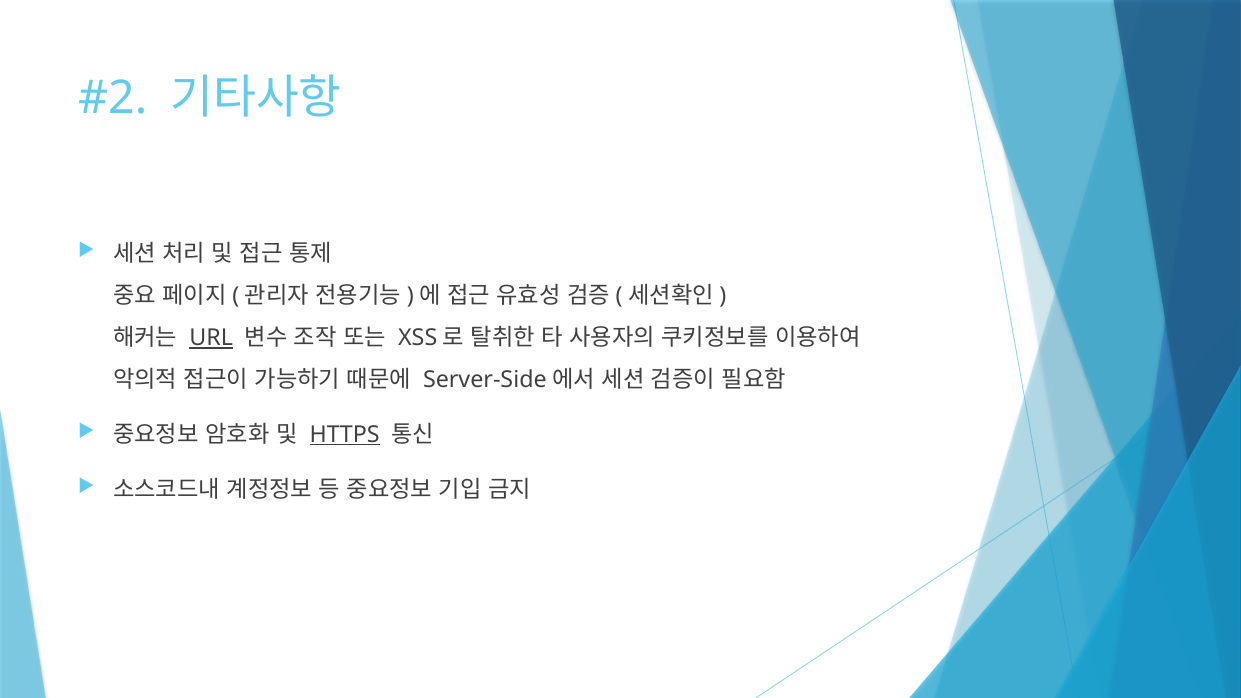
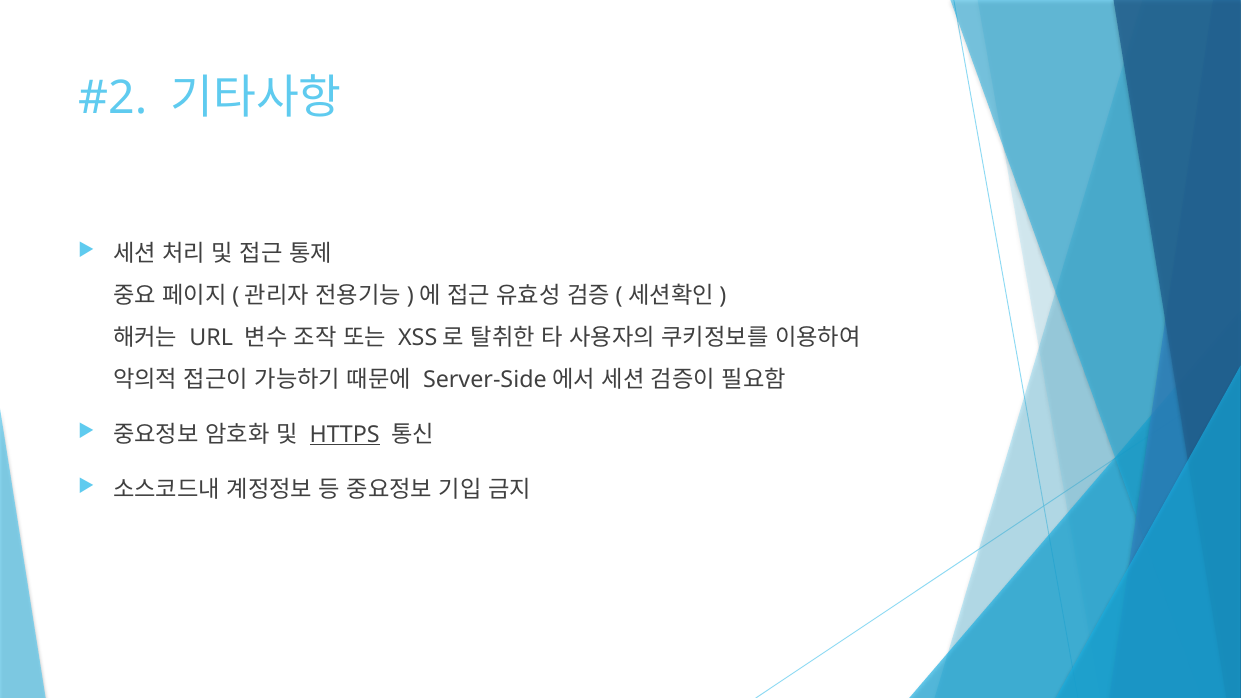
URL underline: present -> none (211, 338)
